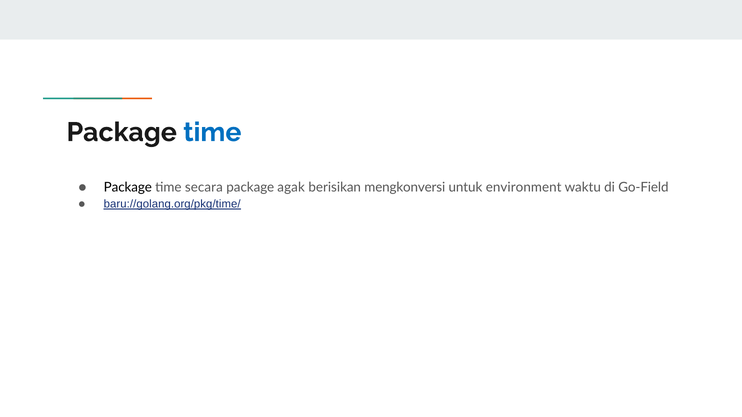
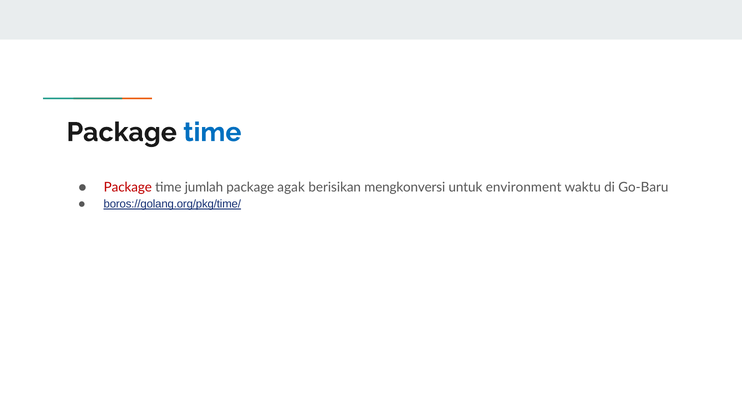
Package colour: black -> red (128, 188)
secara: secara -> jumlah (204, 188)
Go-Field: Go-Field -> Go-Baru (643, 188)
baru://golang.org/pkg/time/: baru://golang.org/pkg/time/ -> boros://golang.org/pkg/time/ (172, 204)
